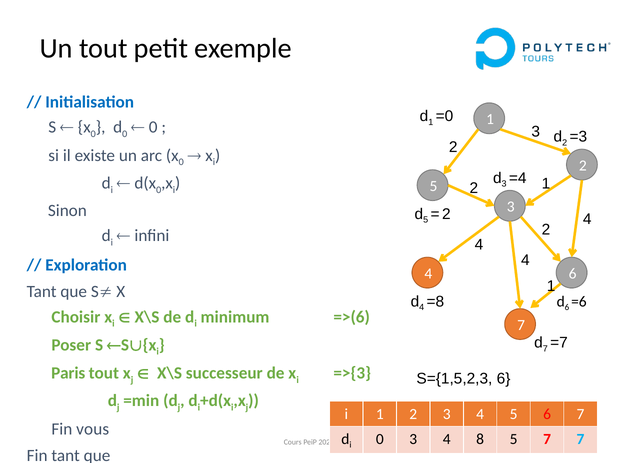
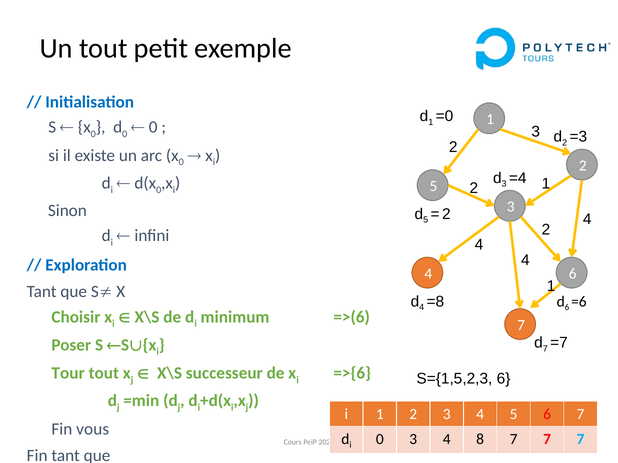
Paris: Paris -> Tour (68, 374)
=>{3: =>{3 -> =>{6 (352, 374)
8 5: 5 -> 7 (514, 439)
